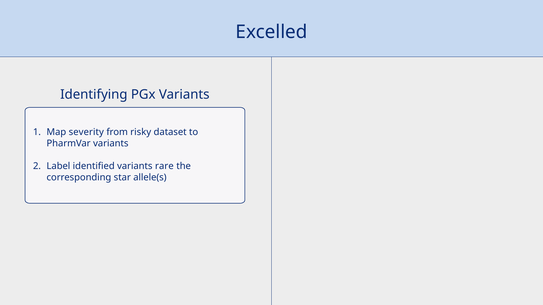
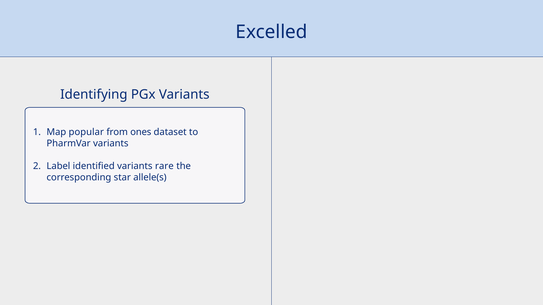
severity: severity -> popular (86, 132)
risky: risky -> ones (141, 132)
